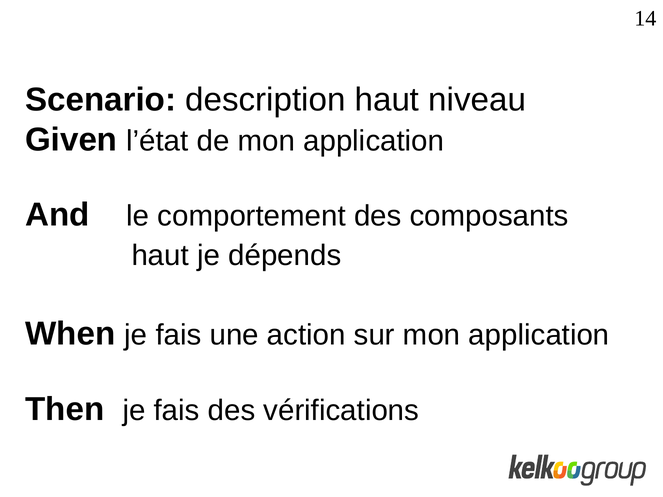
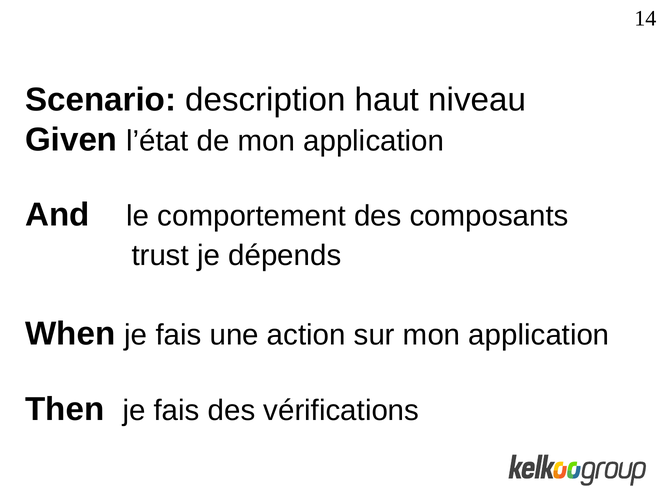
haut: haut -> trust (160, 256)
